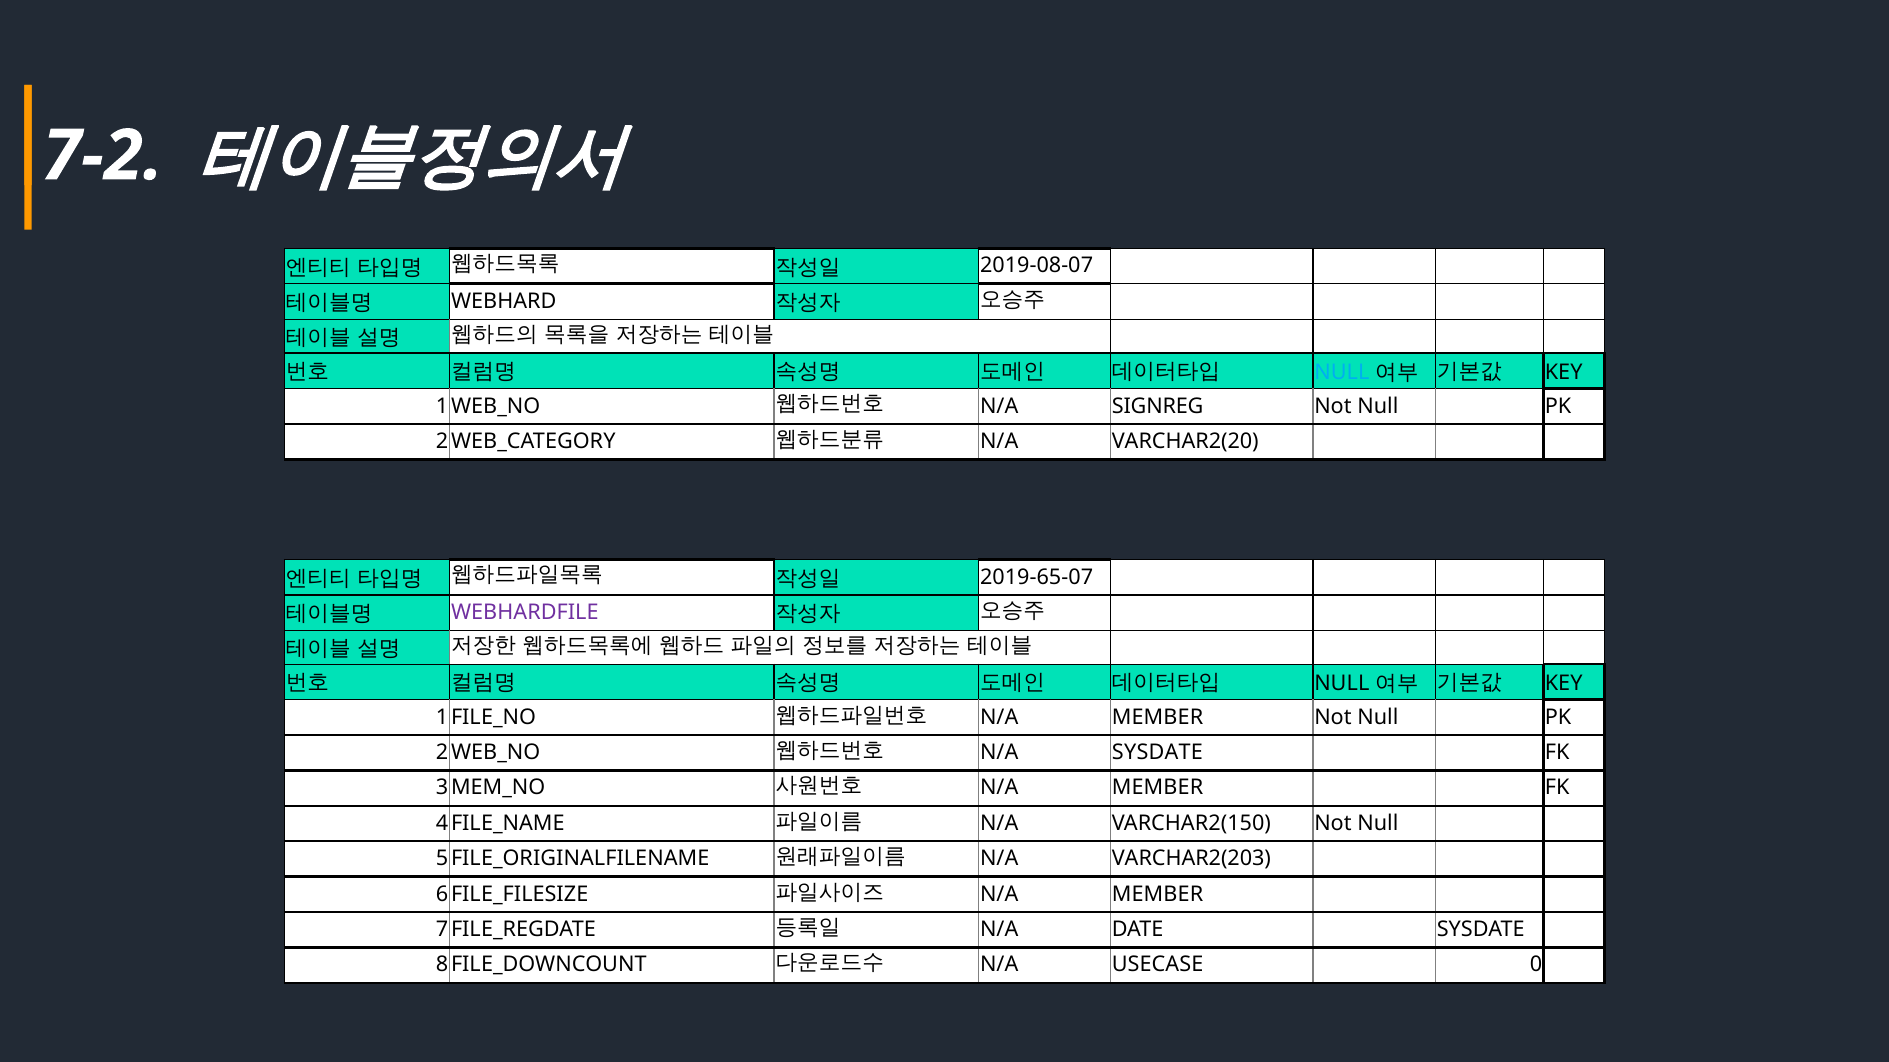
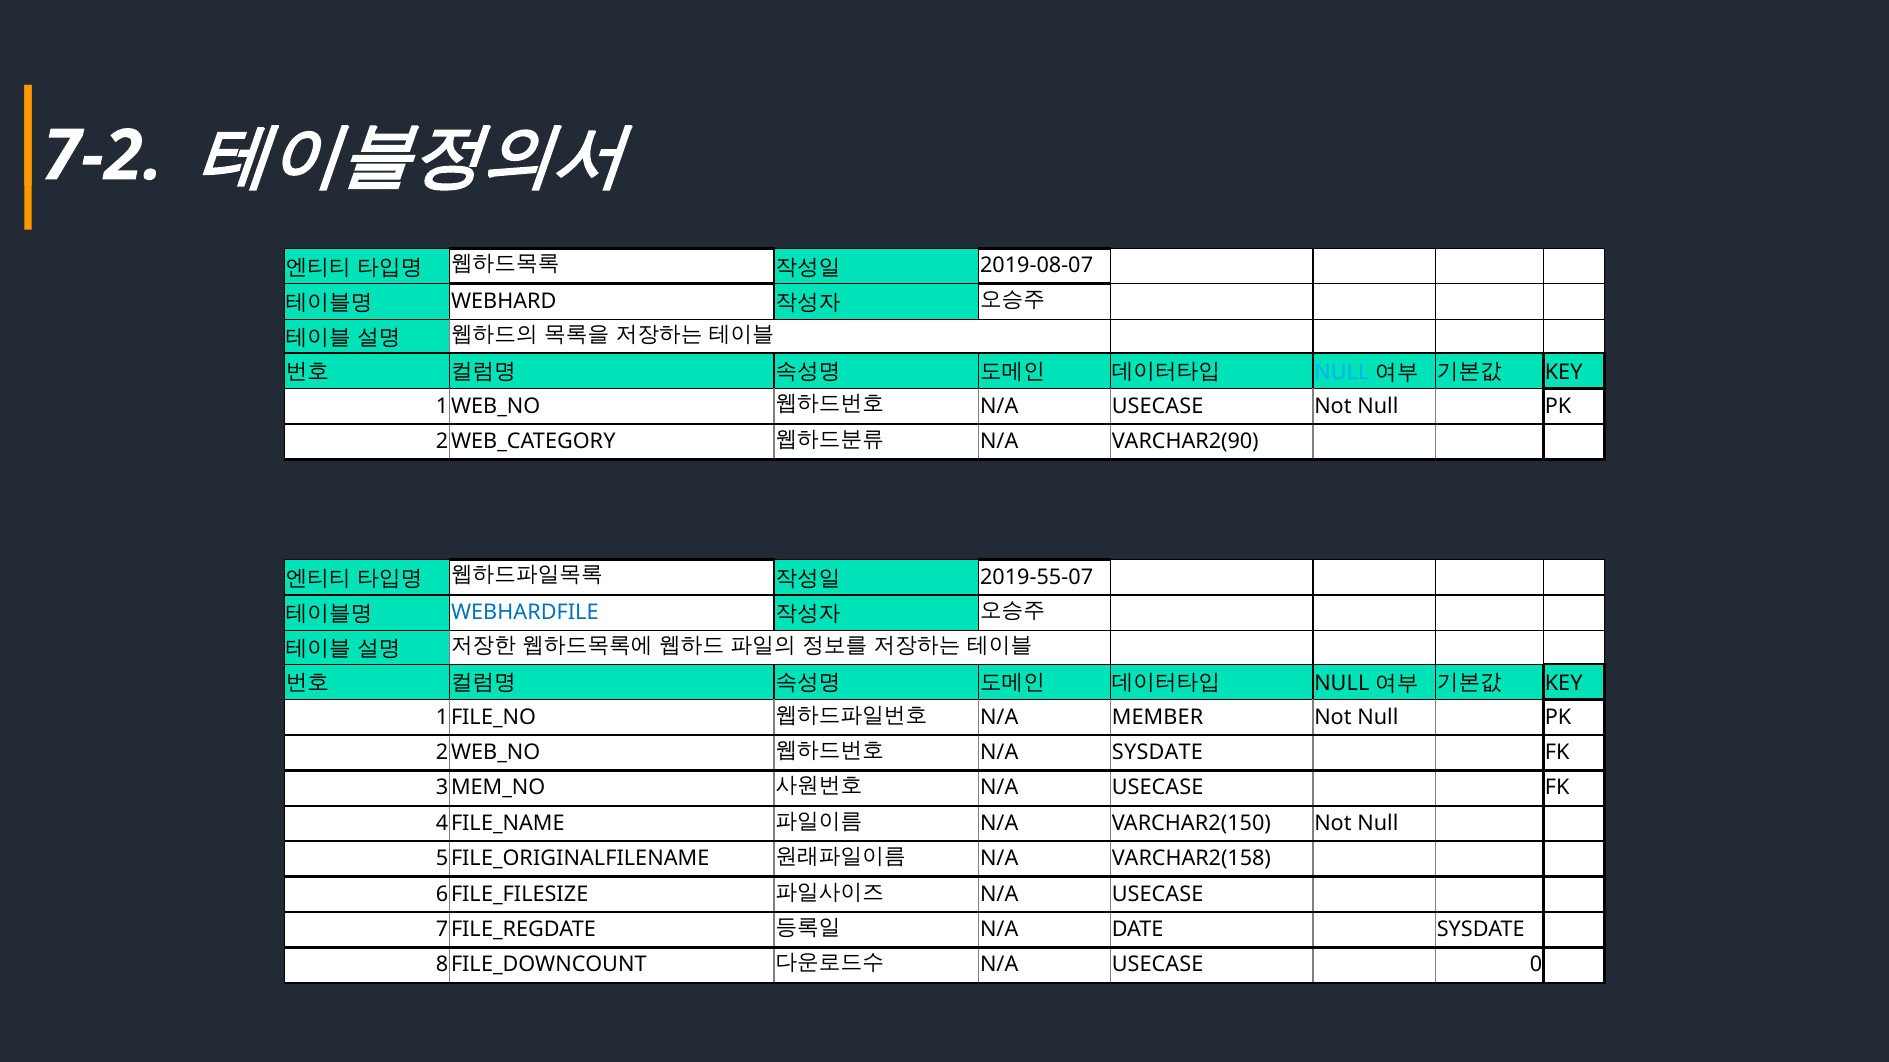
SIGNREG: SIGNREG -> USECASE (1158, 406)
VARCHAR2(20: VARCHAR2(20 -> VARCHAR2(90 (1185, 442)
2019-65-07: 2019-65-07 -> 2019-55-07 (1037, 577)
WEBHARDFILE colour: purple -> blue (525, 613)
MEMBER: MEMBER -> USECASE (1158, 788)
VARCHAR2(203: VARCHAR2(203 -> VARCHAR2(158 (1191, 859)
MEMBER: MEMBER -> USECASE (1158, 894)
